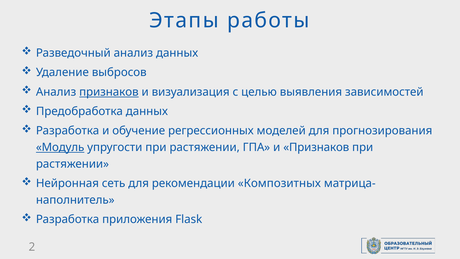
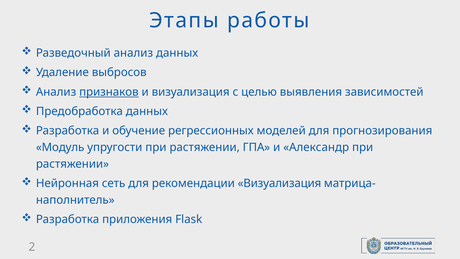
Модуль underline: present -> none (60, 147)
и Признаков: Признаков -> Александр (316, 147)
рекомендации Композитных: Композитных -> Визуализация (279, 183)
